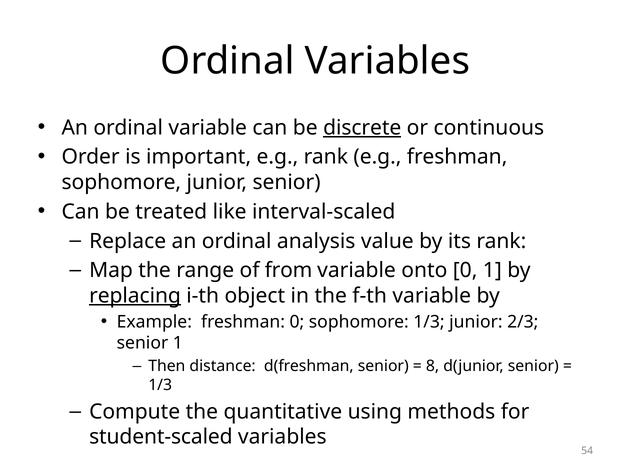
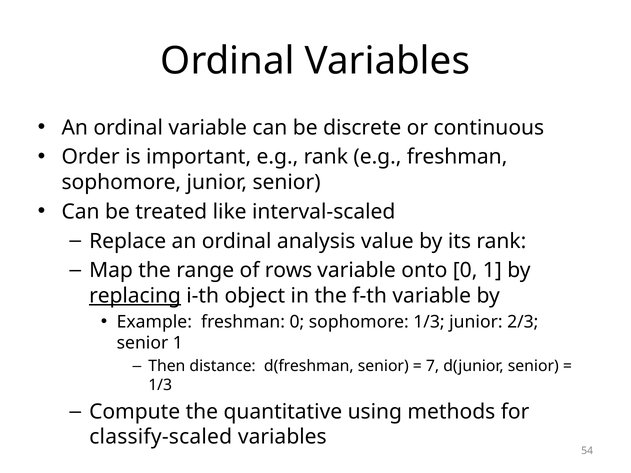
discrete underline: present -> none (362, 128)
from: from -> rows (289, 271)
8: 8 -> 7 (433, 366)
student-scaled: student-scaled -> classify-scaled (161, 437)
